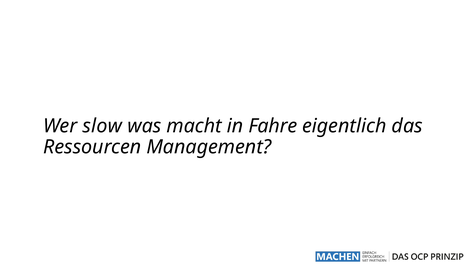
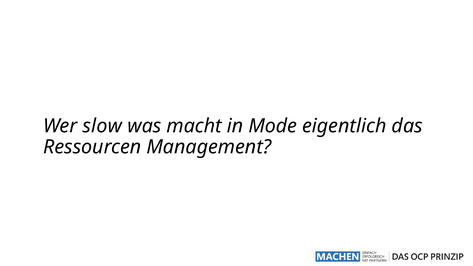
Fahre: Fahre -> Mode (273, 126)
